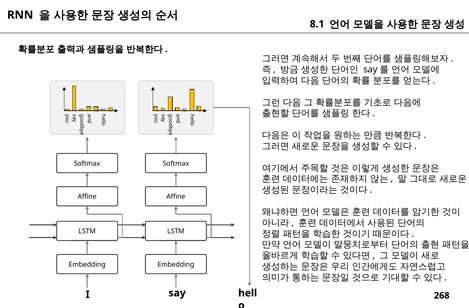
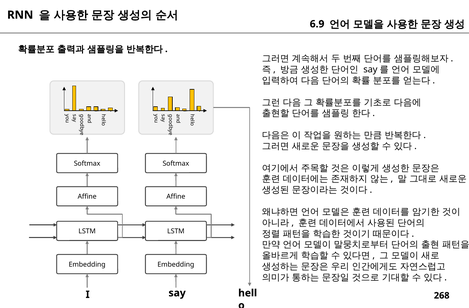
8.1: 8.1 -> 6.9 (317, 24)
